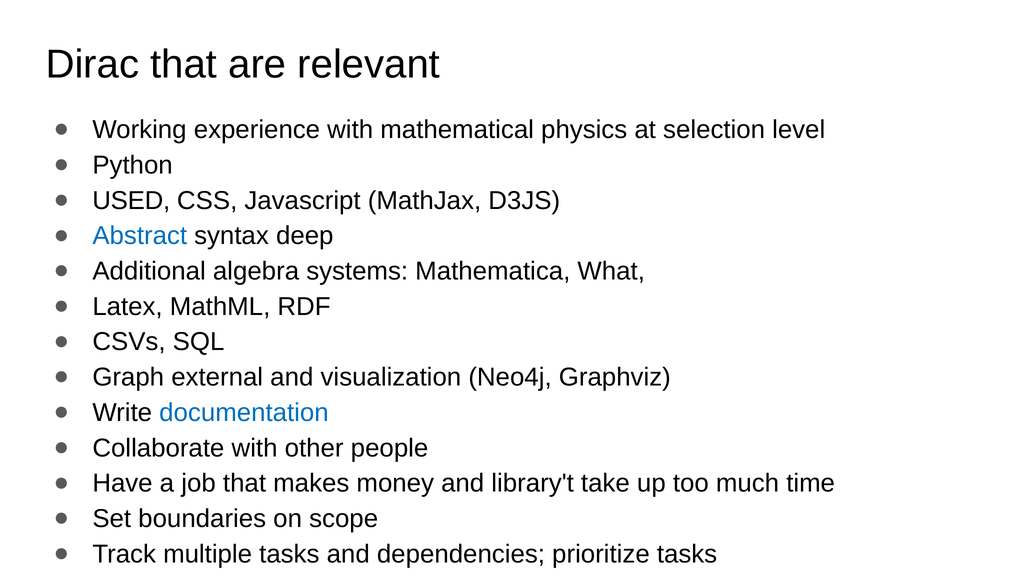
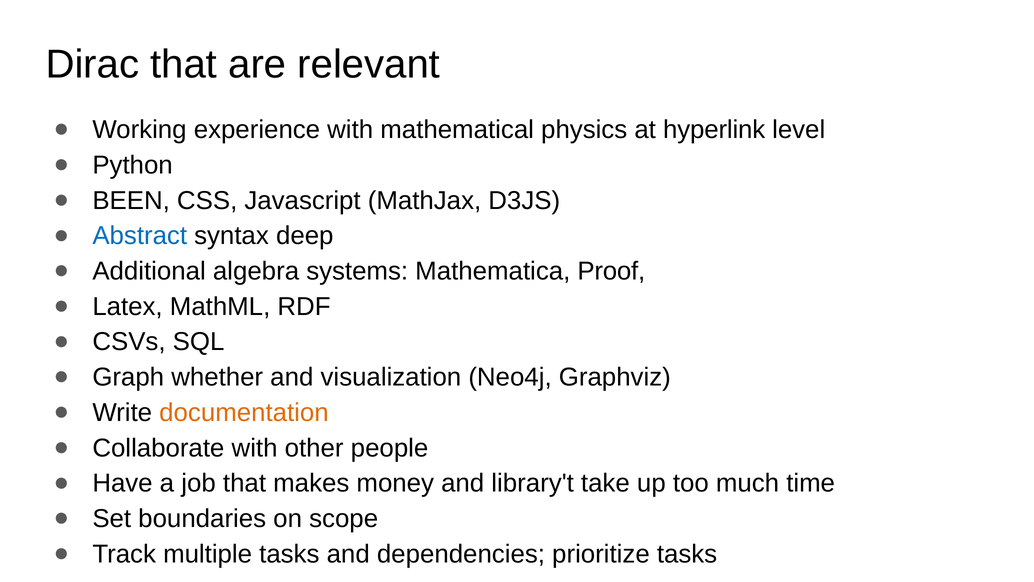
selection: selection -> hyperlink (714, 130)
USED: USED -> BEEN (131, 200)
What: What -> Proof (611, 271)
external: external -> whether (217, 377)
documentation colour: blue -> orange (244, 412)
